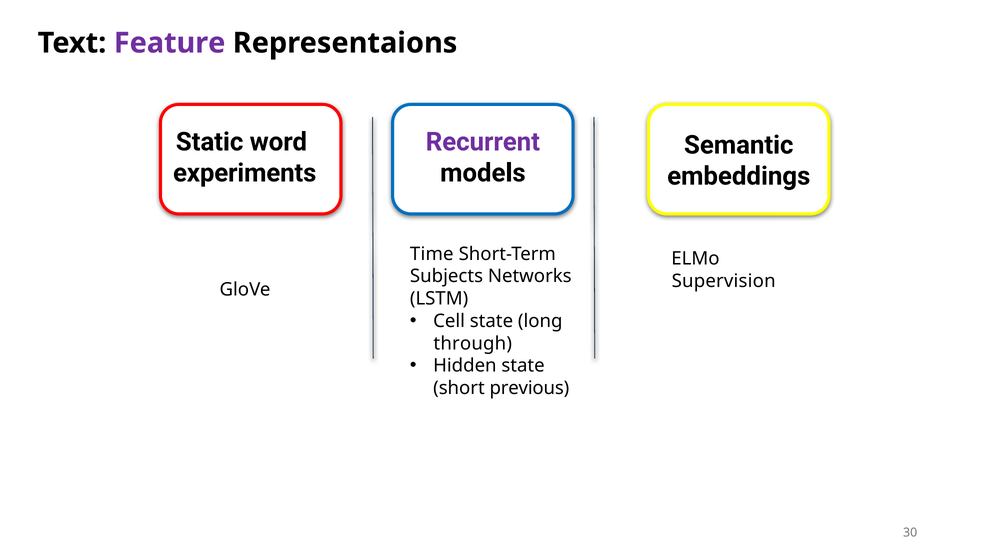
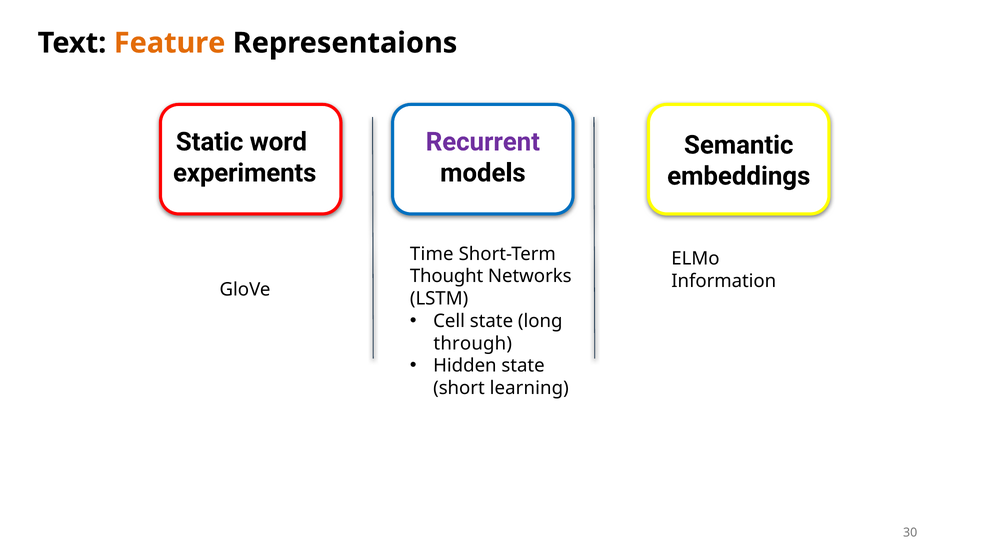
Feature colour: purple -> orange (170, 43)
Subjects: Subjects -> Thought (447, 276)
Supervision: Supervision -> Information (724, 281)
previous: previous -> learning (529, 388)
